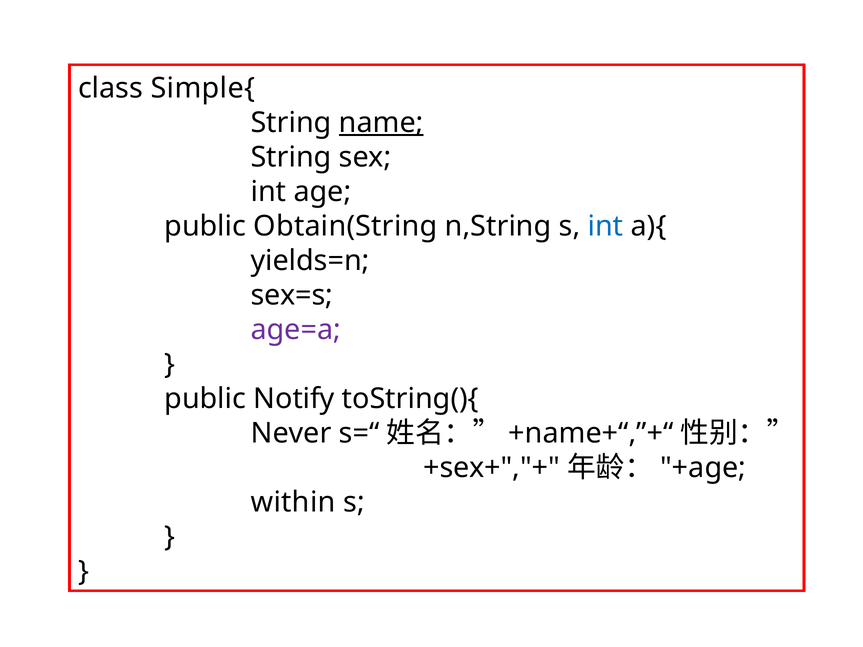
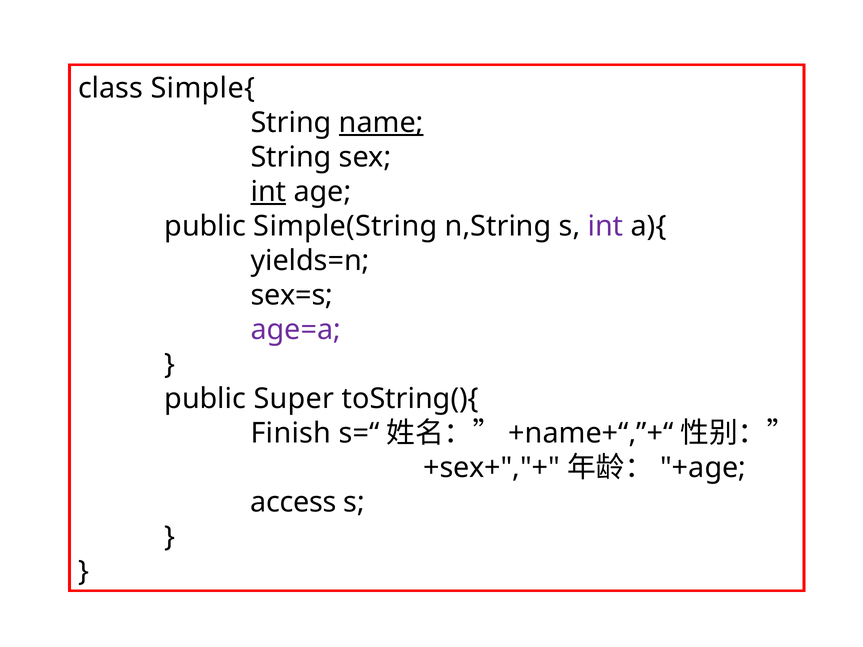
int underline: none -> present (268, 192)
Obtain(String: Obtain(String -> Simple(String (345, 226)
int colour: blue -> purple (606, 226)
Notify: Notify -> Super (294, 399)
Never: Never -> Finish (291, 433)
within: within -> access (293, 502)
